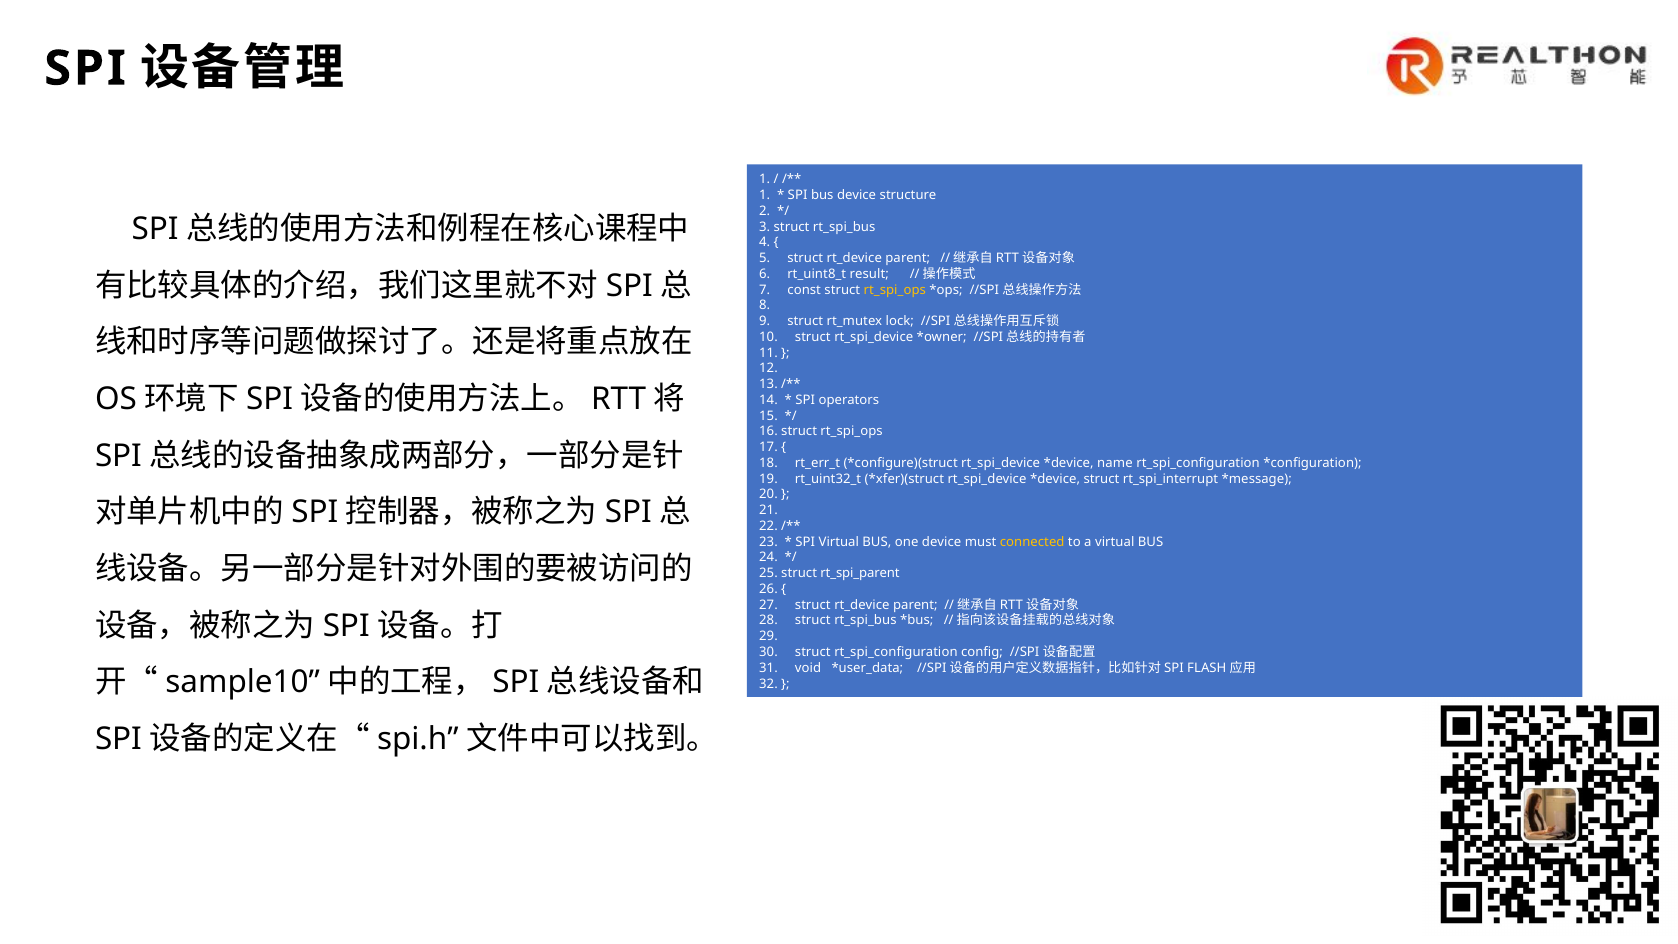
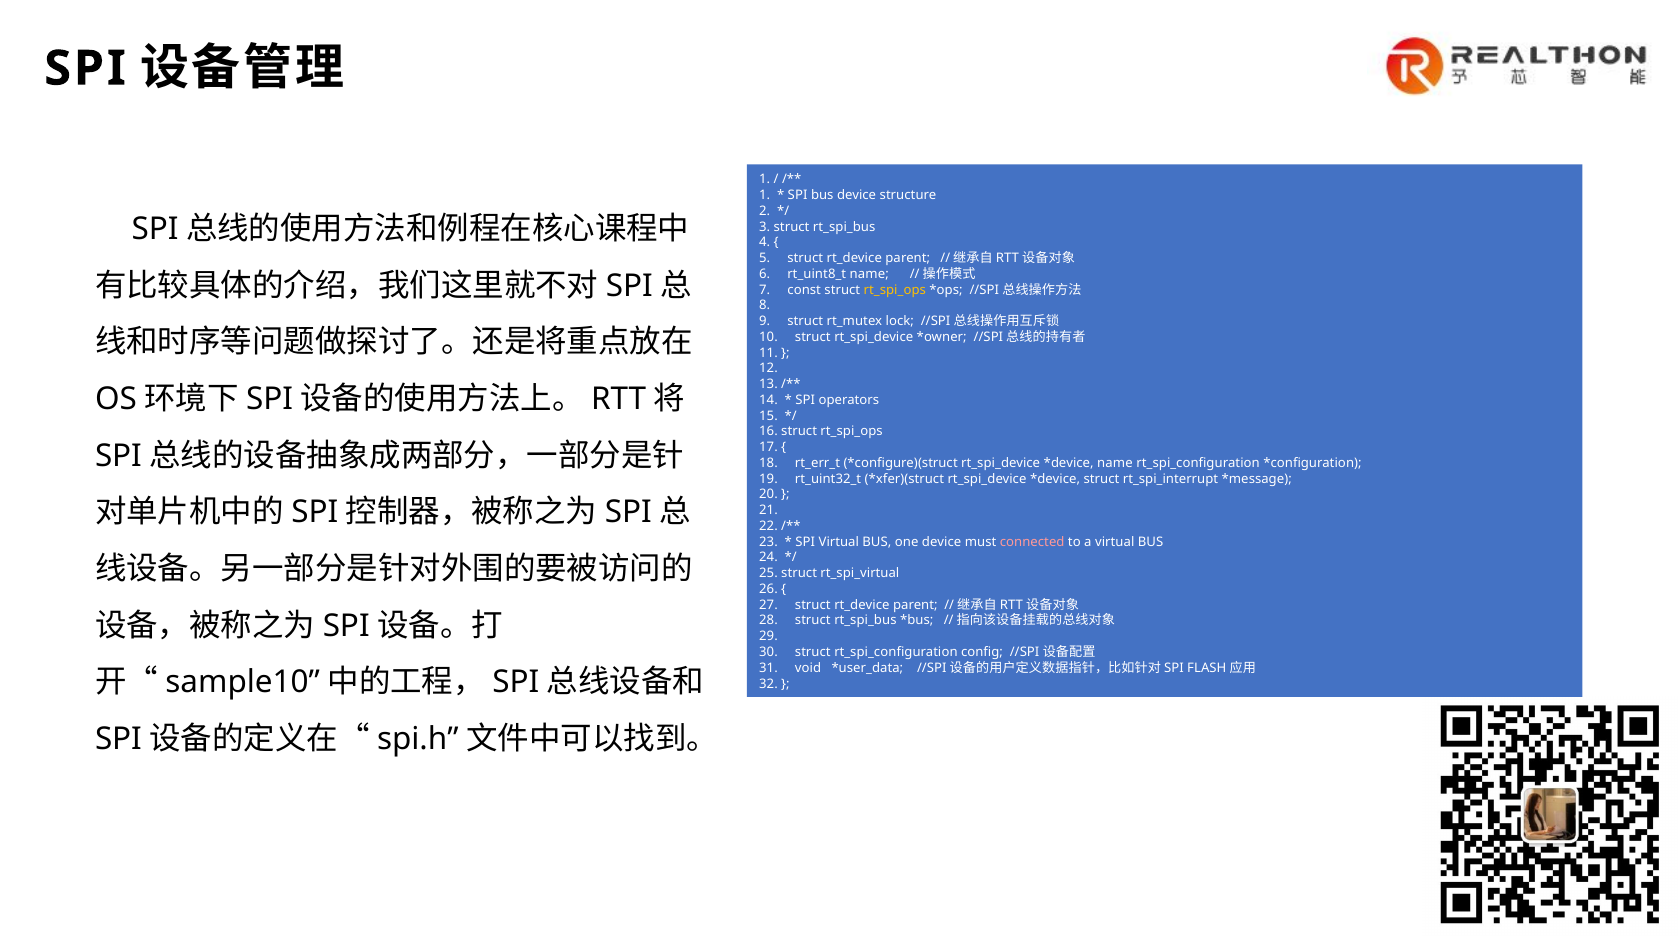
rt_uint8_t result: result -> name (869, 274)
connected colour: yellow -> pink (1032, 542)
rt_spi_parent: rt_spi_parent -> rt_spi_virtual (860, 573)
